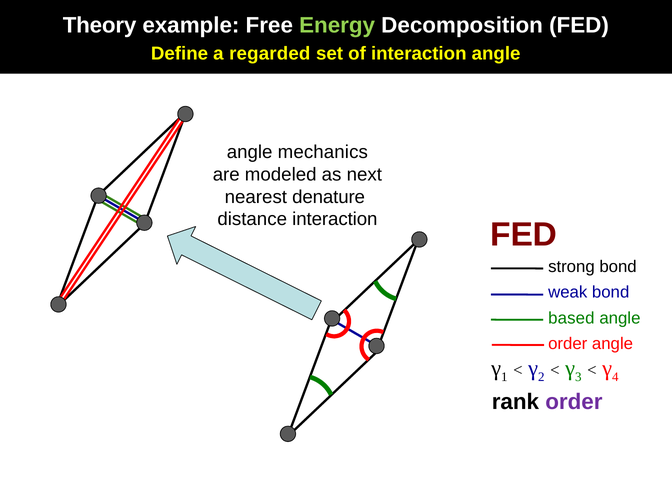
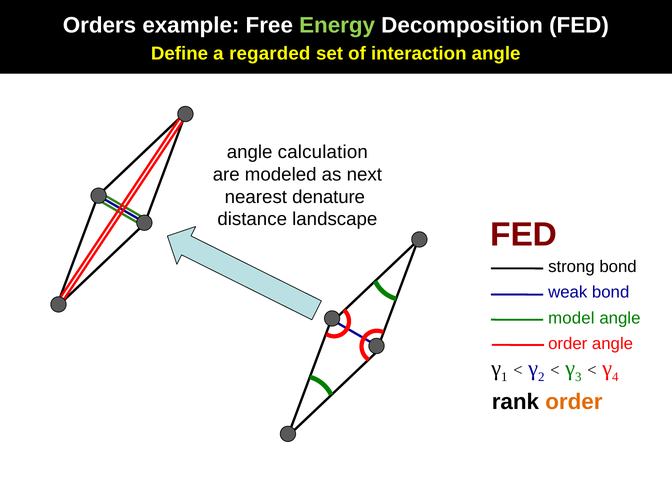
Theory: Theory -> Orders (99, 25)
mechanics: mechanics -> calculation (323, 152)
distance interaction: interaction -> landscape (335, 219)
based: based -> model (571, 318)
order colour: purple -> orange (574, 402)
